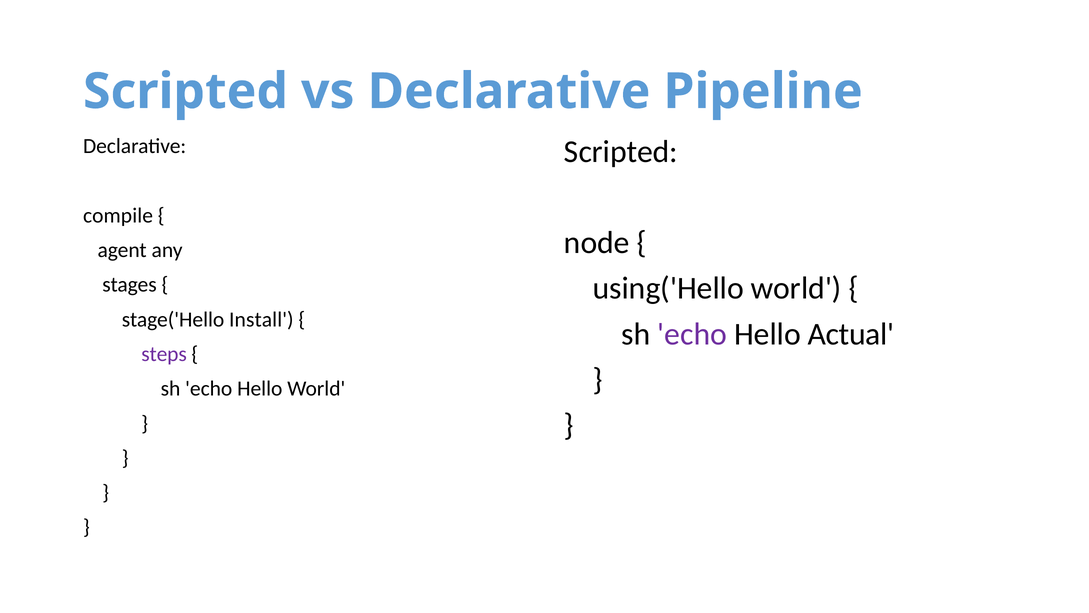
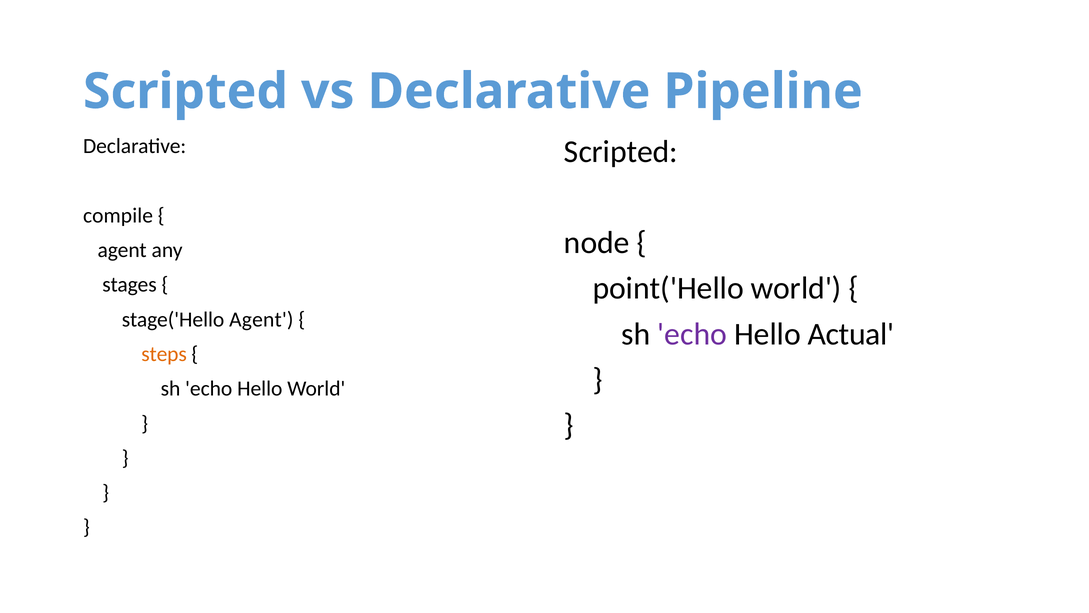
using('Hello: using('Hello -> point('Hello (668, 288)
stage('Hello Install: Install -> Agent (261, 319)
steps colour: purple -> orange (164, 354)
